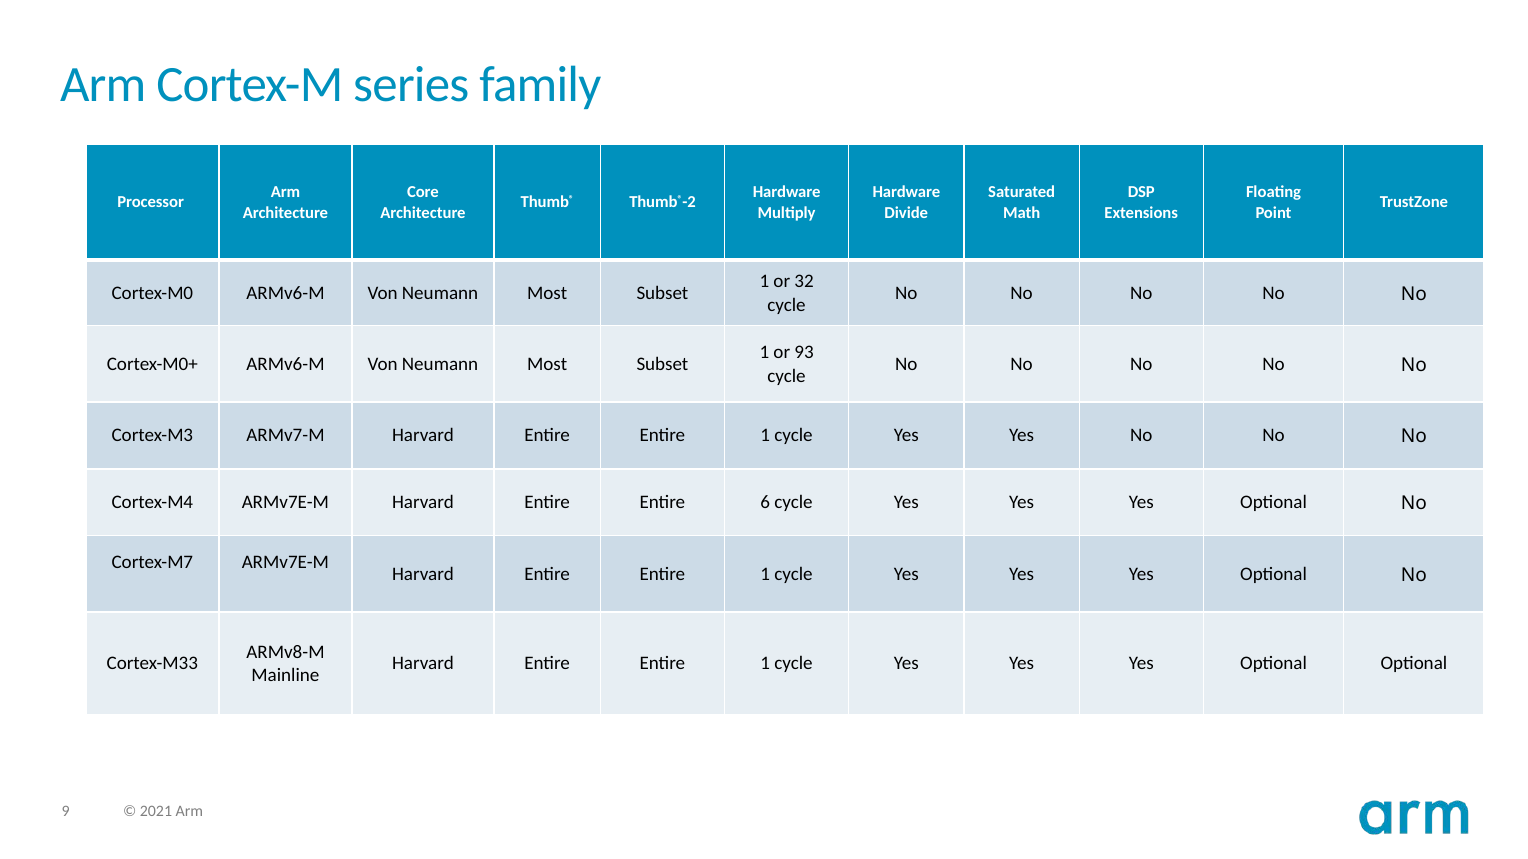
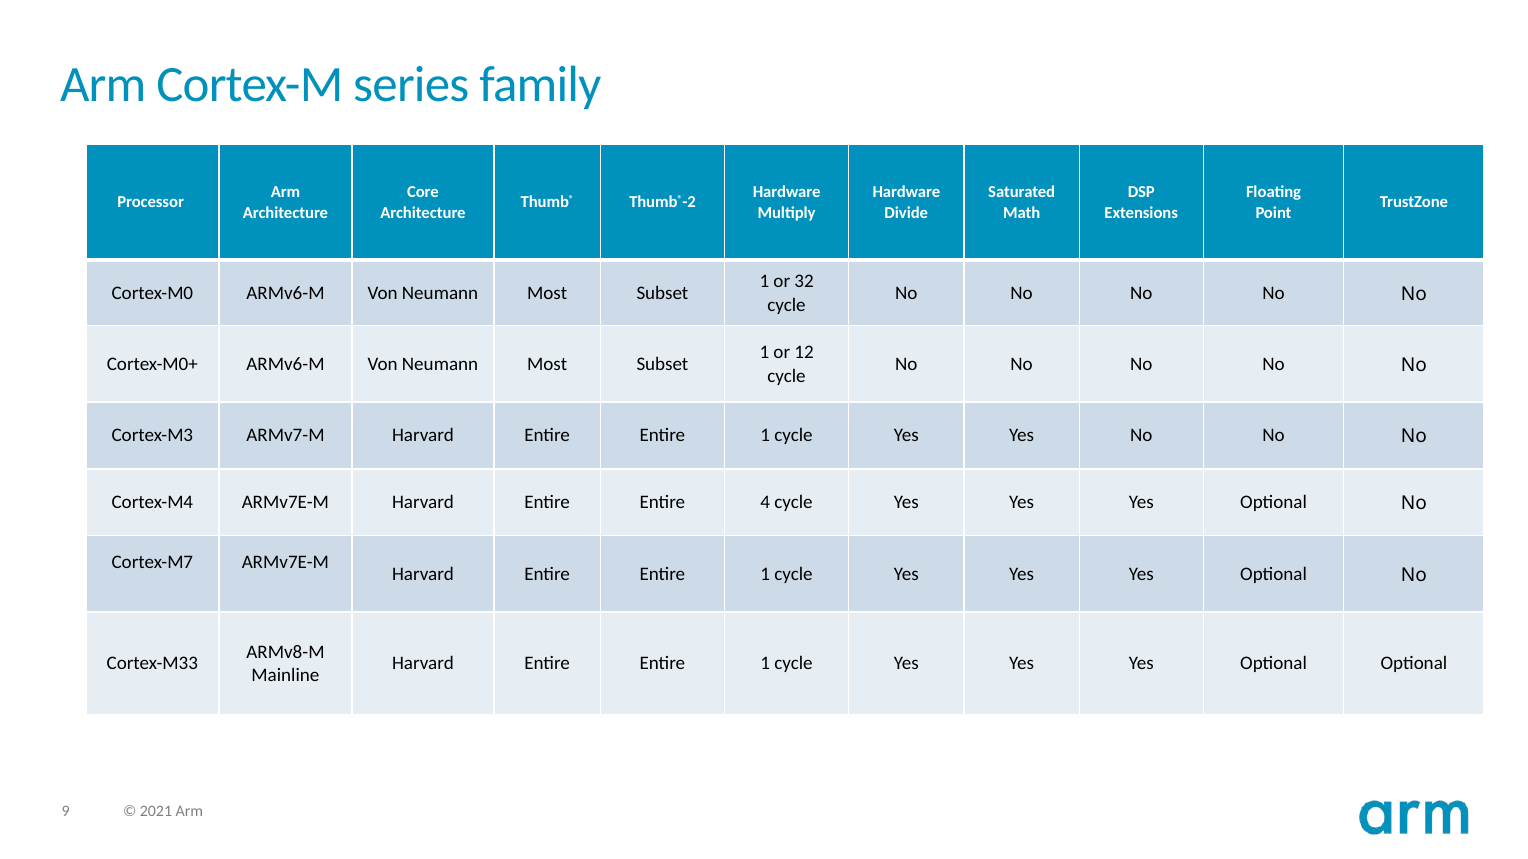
93: 93 -> 12 (804, 353)
6: 6 -> 4 (765, 503)
